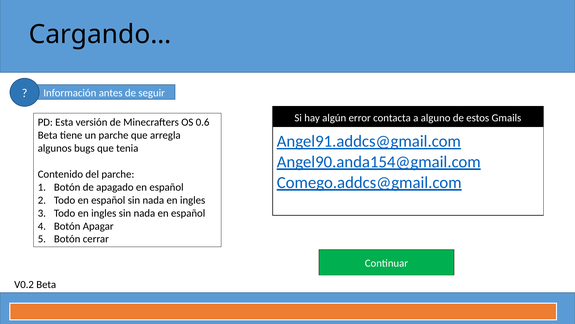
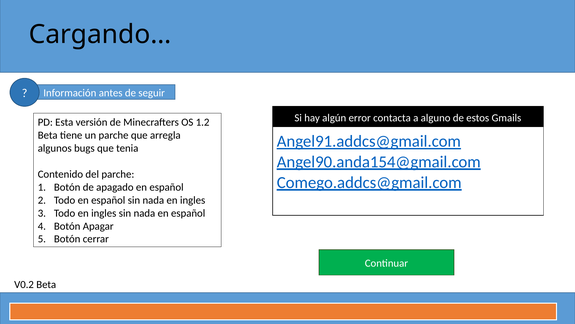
0.6: 0.6 -> 1.2 (203, 122)
